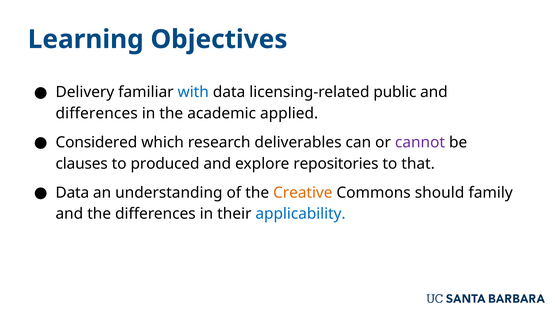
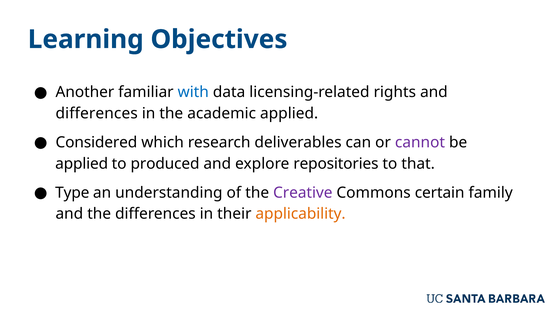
Delivery: Delivery -> Another (85, 92)
public: public -> rights (395, 92)
clauses: clauses -> applied (82, 164)
Data: Data -> Type (72, 193)
Creative colour: orange -> purple (303, 193)
should: should -> certain (440, 193)
applicability colour: blue -> orange (301, 214)
